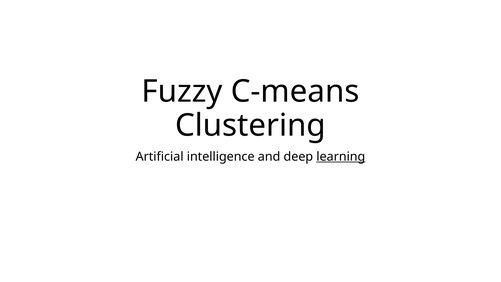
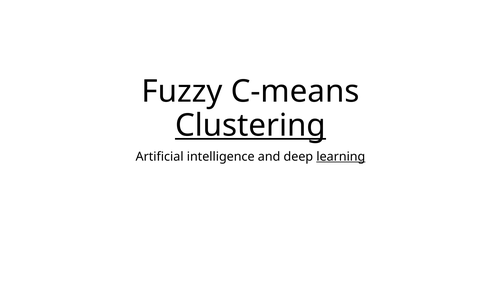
Clustering underline: none -> present (250, 125)
